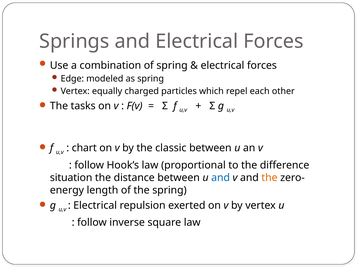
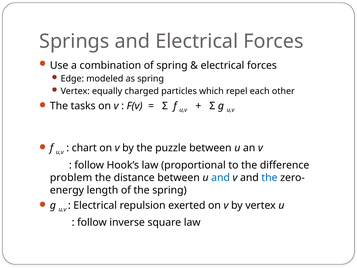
classic: classic -> puzzle (171, 148)
situation: situation -> problem (71, 177)
the colour: orange -> blue (269, 177)
